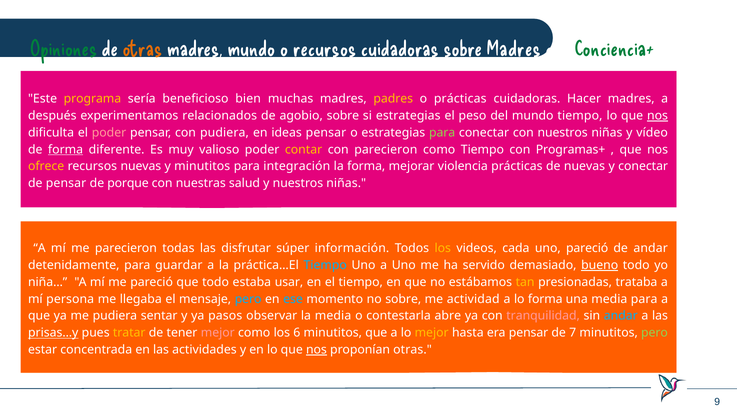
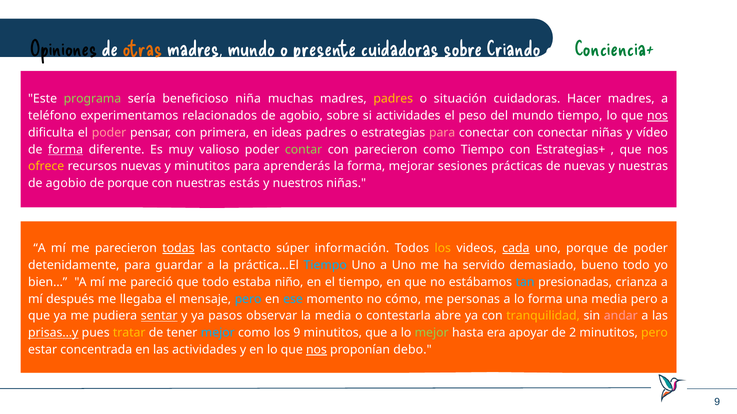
Opiniones colour: green -> black (64, 49)
o recursos: recursos -> presente (325, 49)
sobre Madres: Madres -> Criando (514, 49)
programa colour: yellow -> light green (92, 99)
bien: bien -> niña (248, 99)
o prácticas: prácticas -> situación (460, 99)
después: después -> teléfono (52, 116)
si estrategias: estrategias -> actividades (408, 116)
con pudiera: pudiera -> primera (225, 133)
ideas pensar: pensar -> padres (326, 133)
para colour: light green -> pink (442, 133)
con nuestros: nuestros -> conectar (563, 133)
contar colour: yellow -> light green (304, 150)
Programas+: Programas+ -> Estrategias+ (571, 150)
integración: integración -> aprenderás (297, 167)
violencia: violencia -> sesiones (463, 167)
y conectar: conectar -> nuestras (643, 167)
pensar: pensar -> agobio (66, 184)
salud: salud -> estás (244, 184)
todas underline: none -> present (178, 249)
disfrutar: disfrutar -> contacto (246, 249)
cada underline: none -> present (516, 249)
uno pareció: pareció -> porque (587, 249)
de andar: andar -> poder (651, 249)
bueno underline: present -> none (600, 266)
niña…: niña… -> bien… (48, 282)
usar: usar -> niño (289, 282)
tan colour: yellow -> light blue (525, 282)
trataba: trataba -> crianza (636, 282)
persona: persona -> después (70, 299)
no sobre: sobre -> cómo (403, 299)
actividad: actividad -> personas (473, 299)
media para: para -> pero (644, 299)
sentar underline: none -> present (159, 316)
tranquilidad colour: pink -> yellow (543, 316)
andar colour: light blue -> pink (621, 316)
mejor colour: pink -> light blue (218, 333)
los 6: 6 -> 9 (297, 333)
mejor colour: yellow -> light green (432, 333)
era pensar: pensar -> apoyar (529, 333)
7: 7 -> 2 (573, 333)
pero colour: light green -> yellow (654, 333)
proponían otras: otras -> debo (412, 350)
